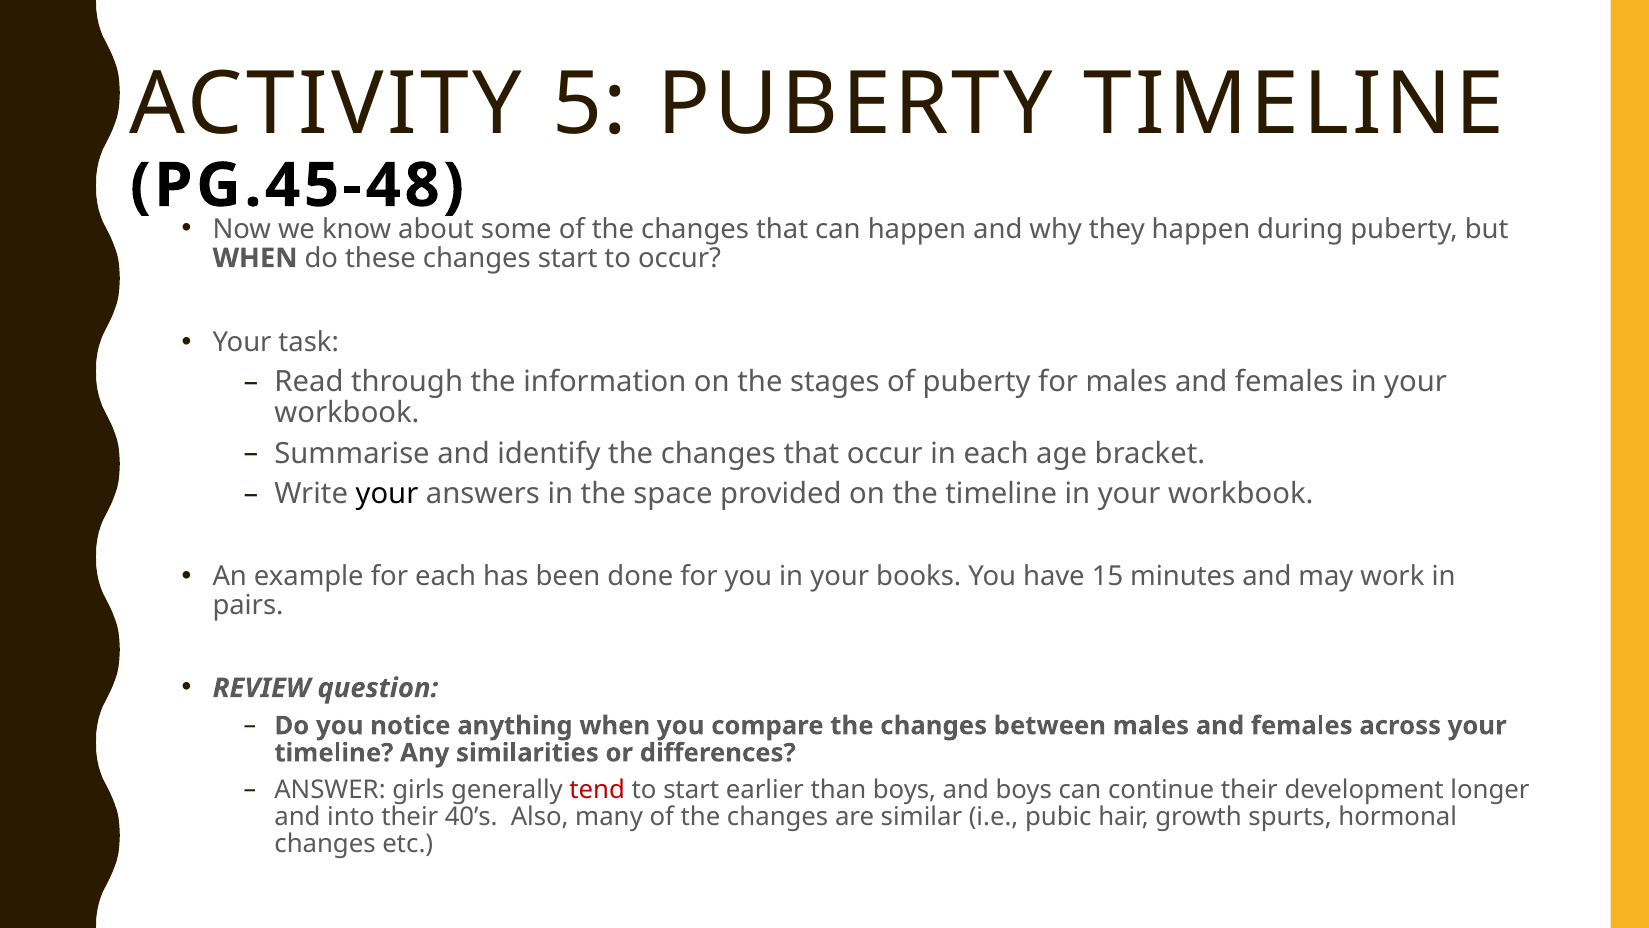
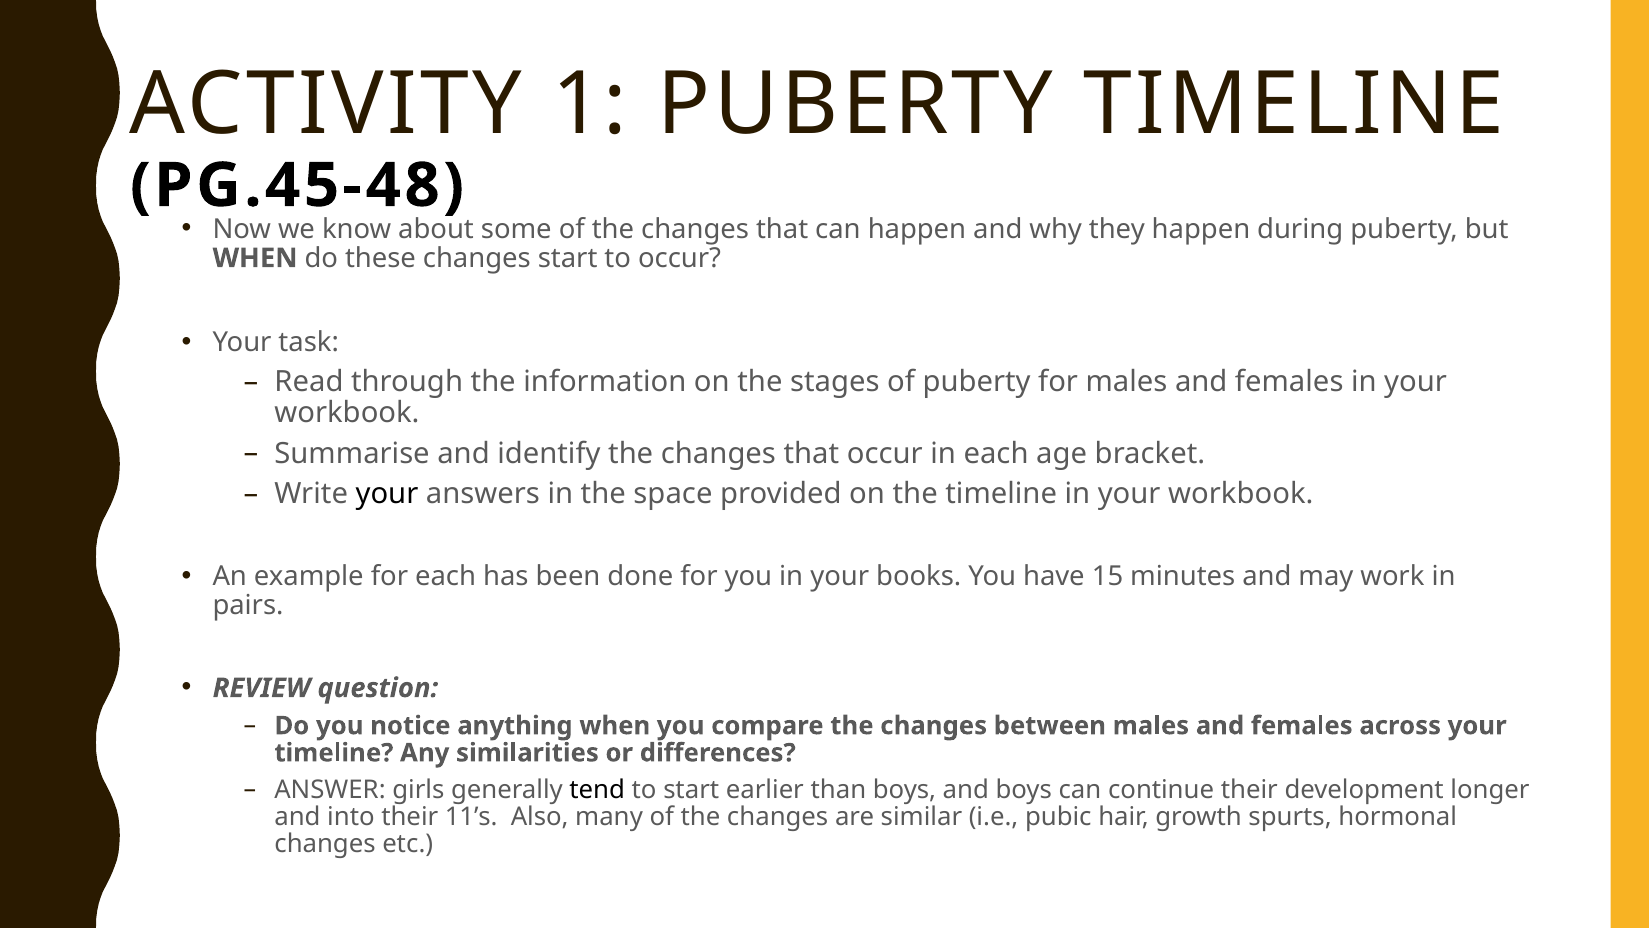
5: 5 -> 1 (590, 105)
tend colour: red -> black (597, 789)
40’s: 40’s -> 11’s (471, 817)
